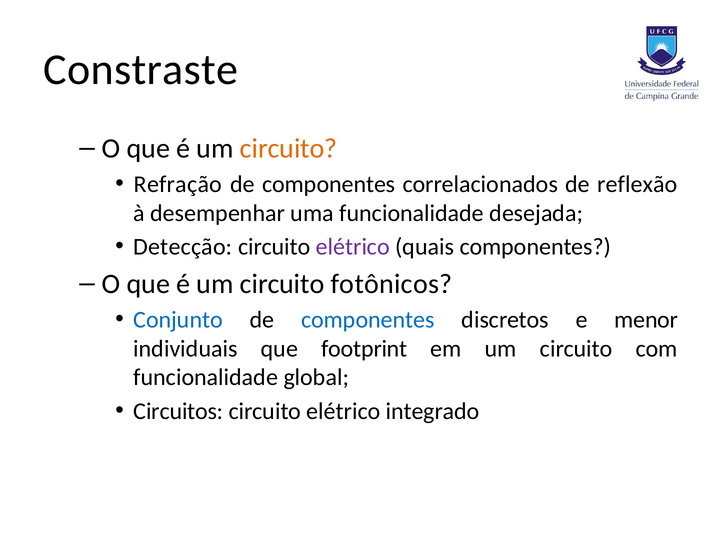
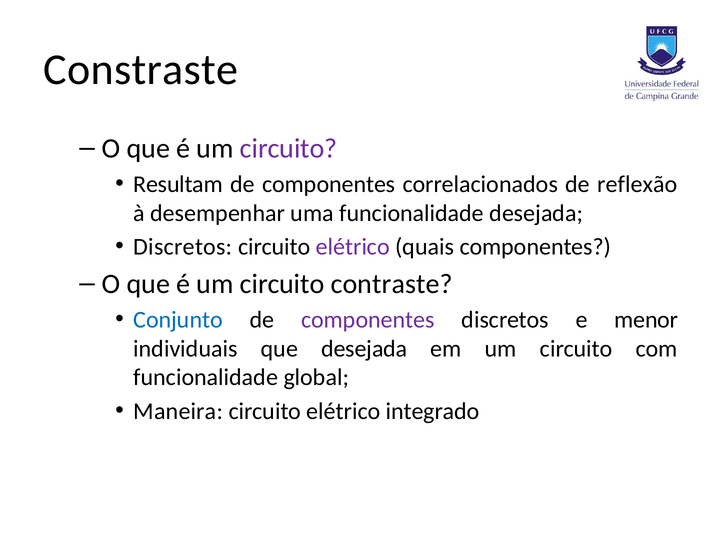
circuito colour: orange -> purple (289, 149)
Refração: Refração -> Resultam (178, 184)
Detecção: Detecção -> Discretos (183, 247)
fotônicos: fotônicos -> contraste (392, 284)
componentes colour: blue -> purple (368, 320)
que footprint: footprint -> desejada (364, 348)
Circuitos: Circuitos -> Maneira (178, 411)
